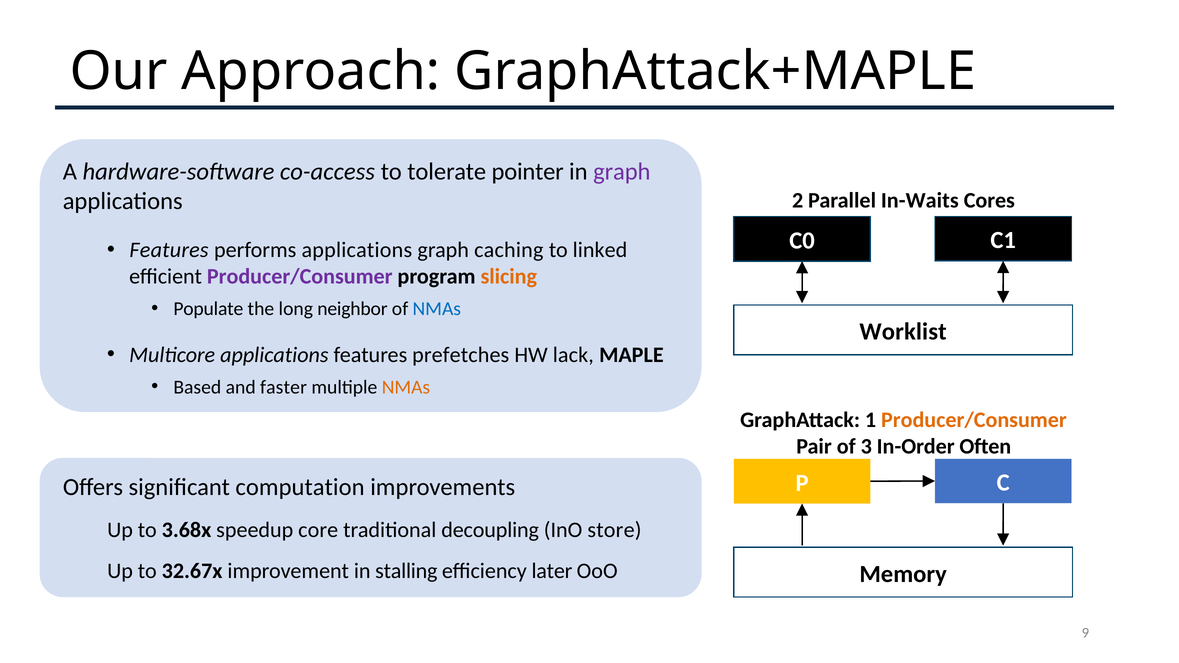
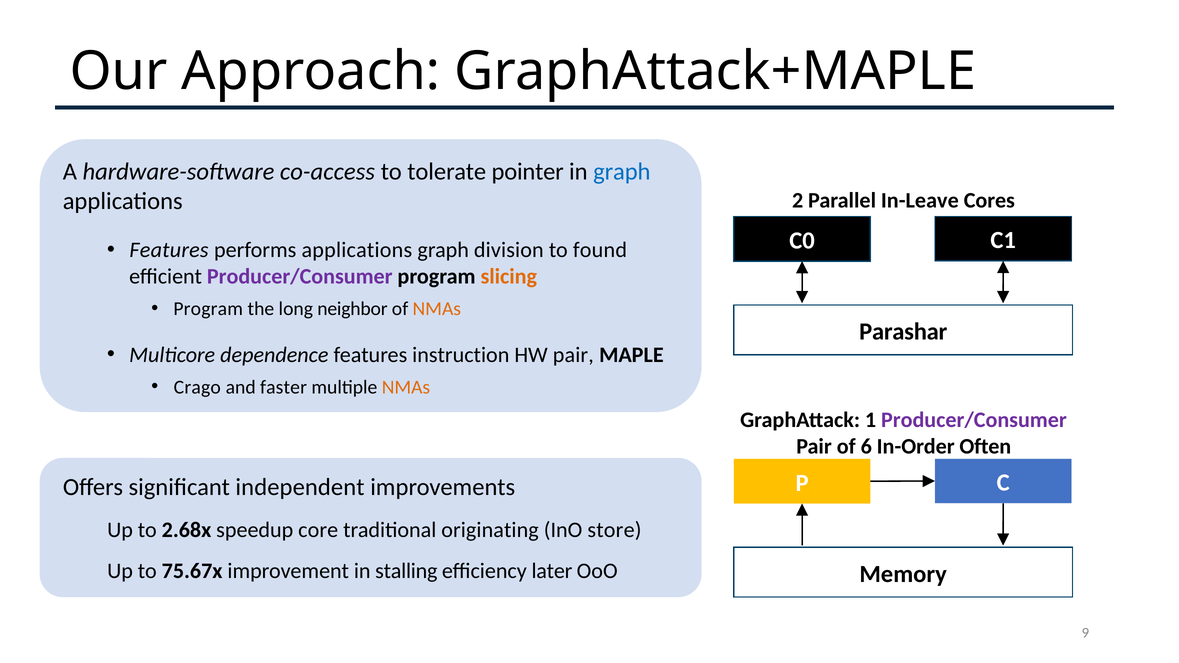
graph colour: purple -> blue (622, 172)
In-Waits: In-Waits -> In-Leave (920, 200)
caching: caching -> division (509, 250)
linked: linked -> found (600, 250)
Populate: Populate -> Program (208, 309)
NMAs colour: blue -> orange (437, 309)
Worklist: Worklist -> Parashar (903, 332)
Multicore applications: applications -> dependence (274, 355)
prefetches: prefetches -> instruction (461, 355)
HW lack: lack -> pair (573, 355)
Based: Based -> Crago (197, 387)
Producer/Consumer colour: orange -> purple (974, 420)
3: 3 -> 6 (866, 447)
computation: computation -> independent (300, 487)
3.68x: 3.68x -> 2.68x (186, 530)
decoupling: decoupling -> originating (490, 530)
32.67x: 32.67x -> 75.67x (192, 571)
